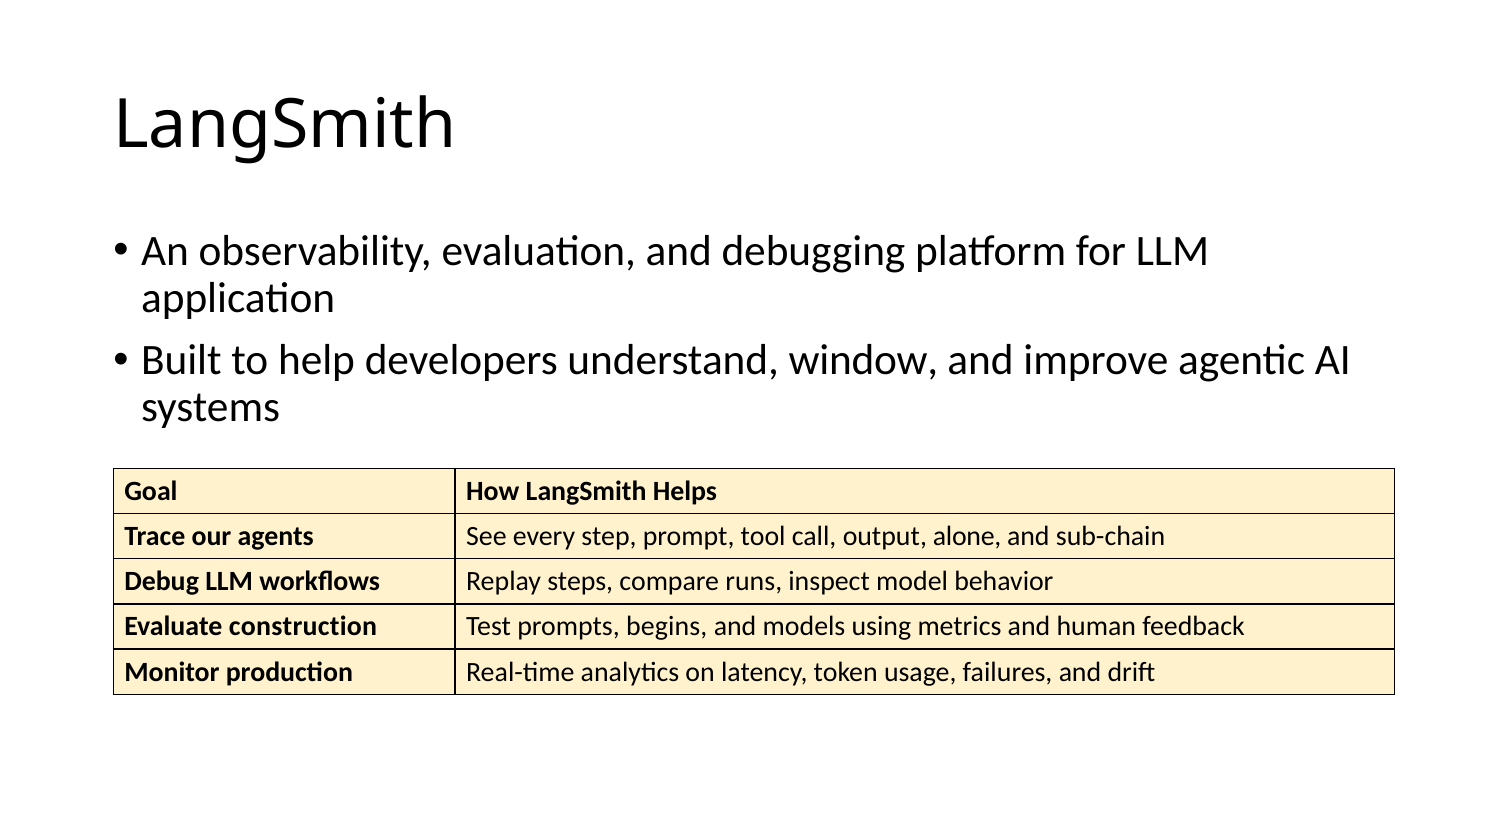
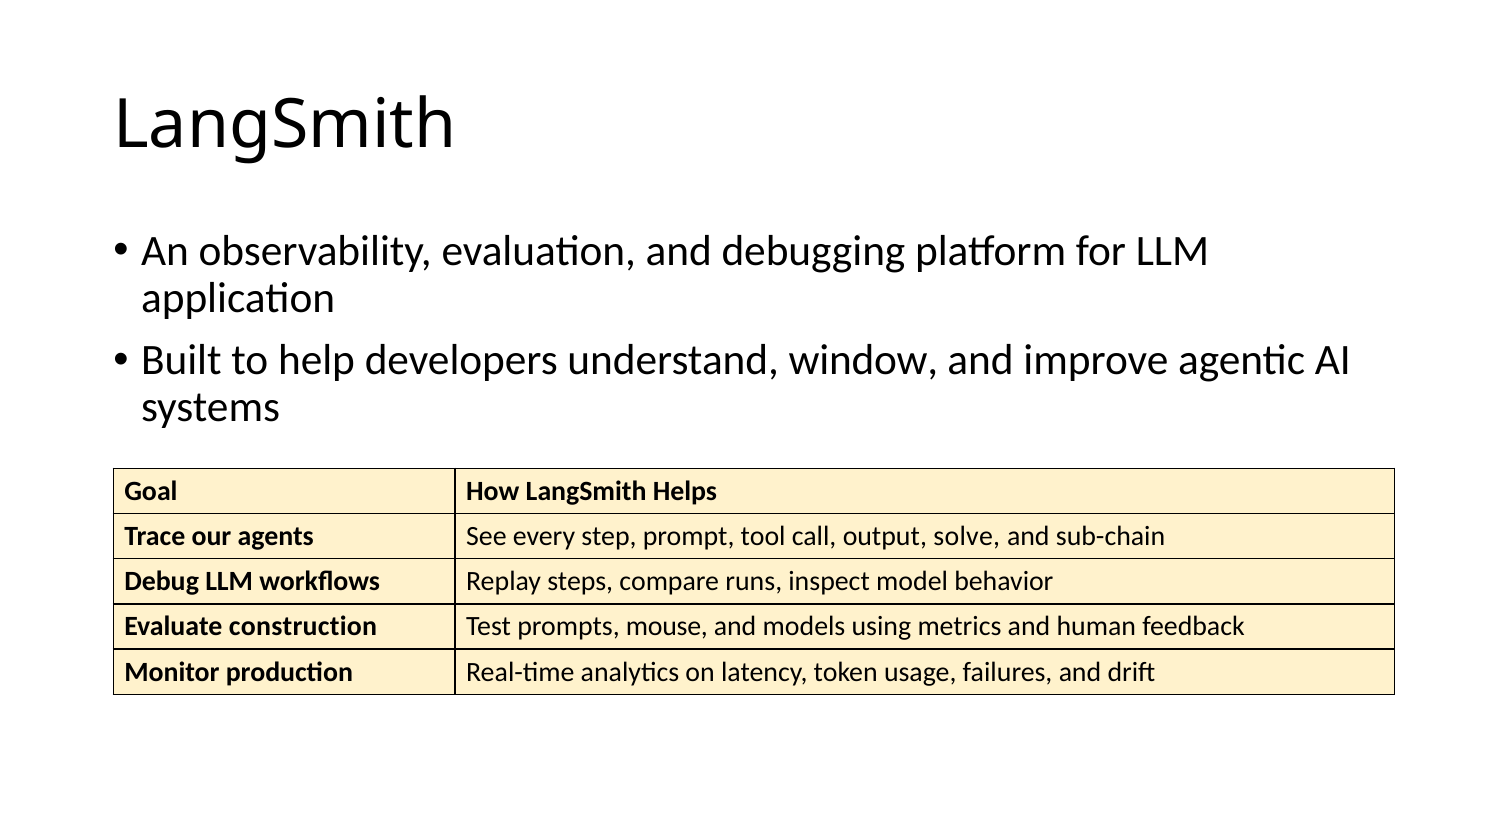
alone: alone -> solve (967, 536)
begins: begins -> mouse (667, 627)
